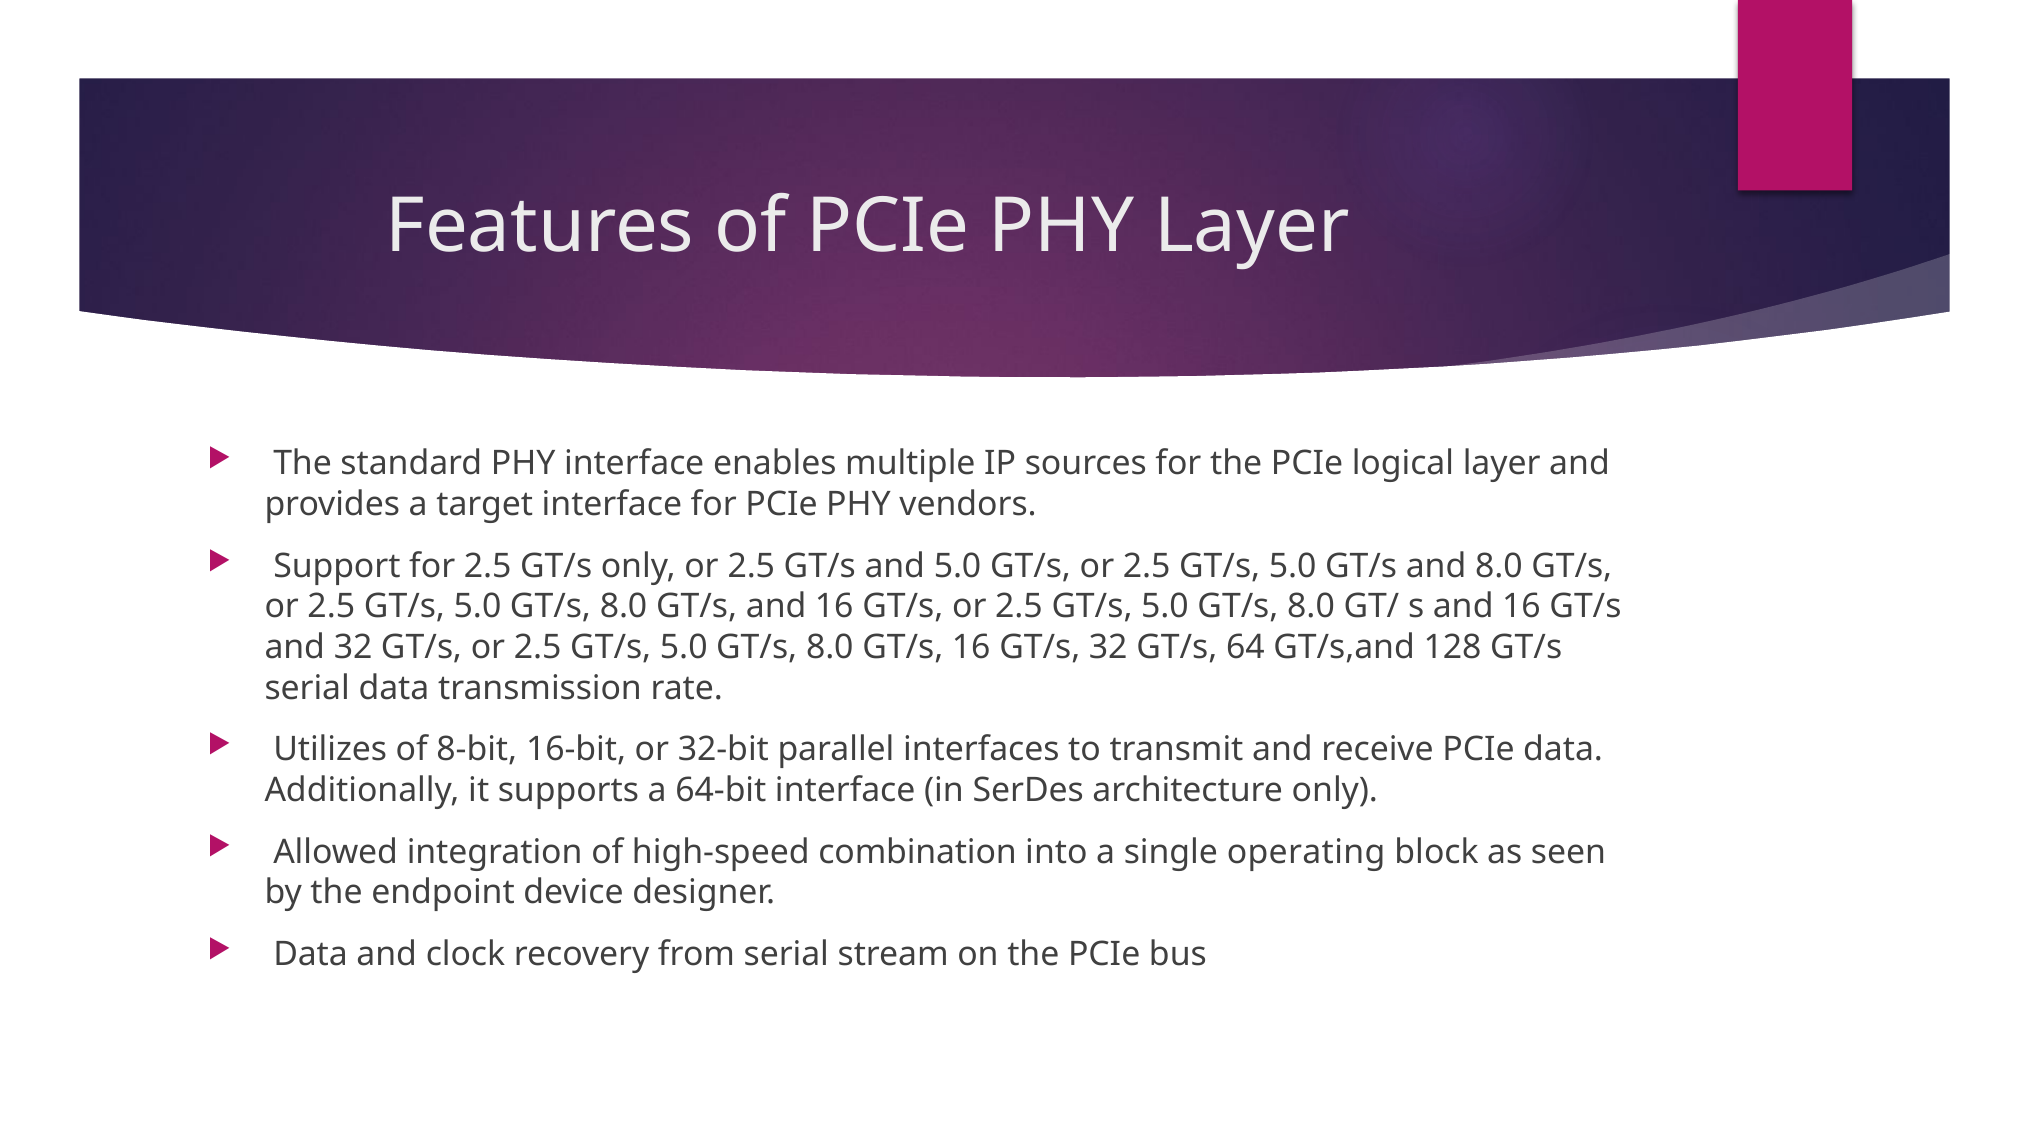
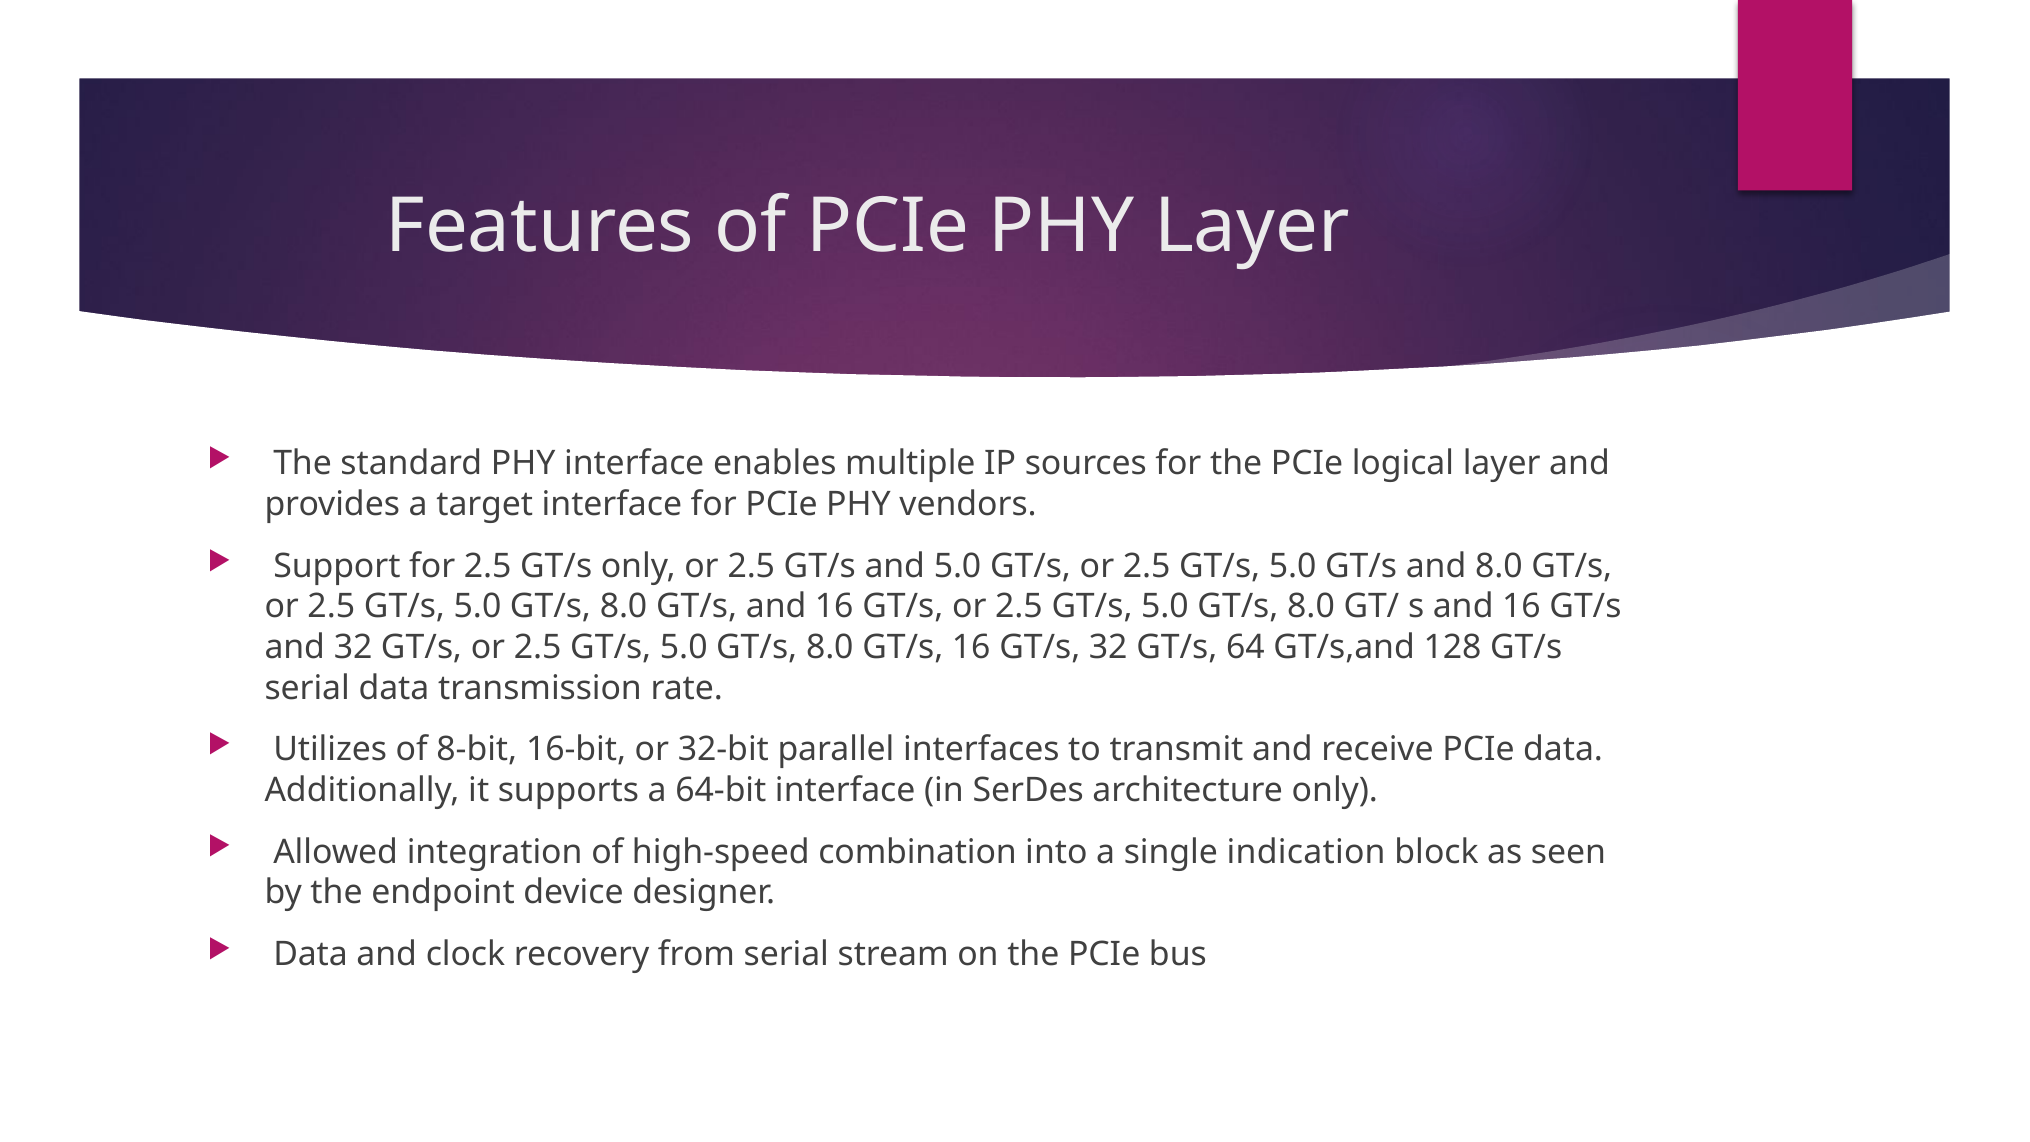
operating: operating -> indication (1306, 852)
